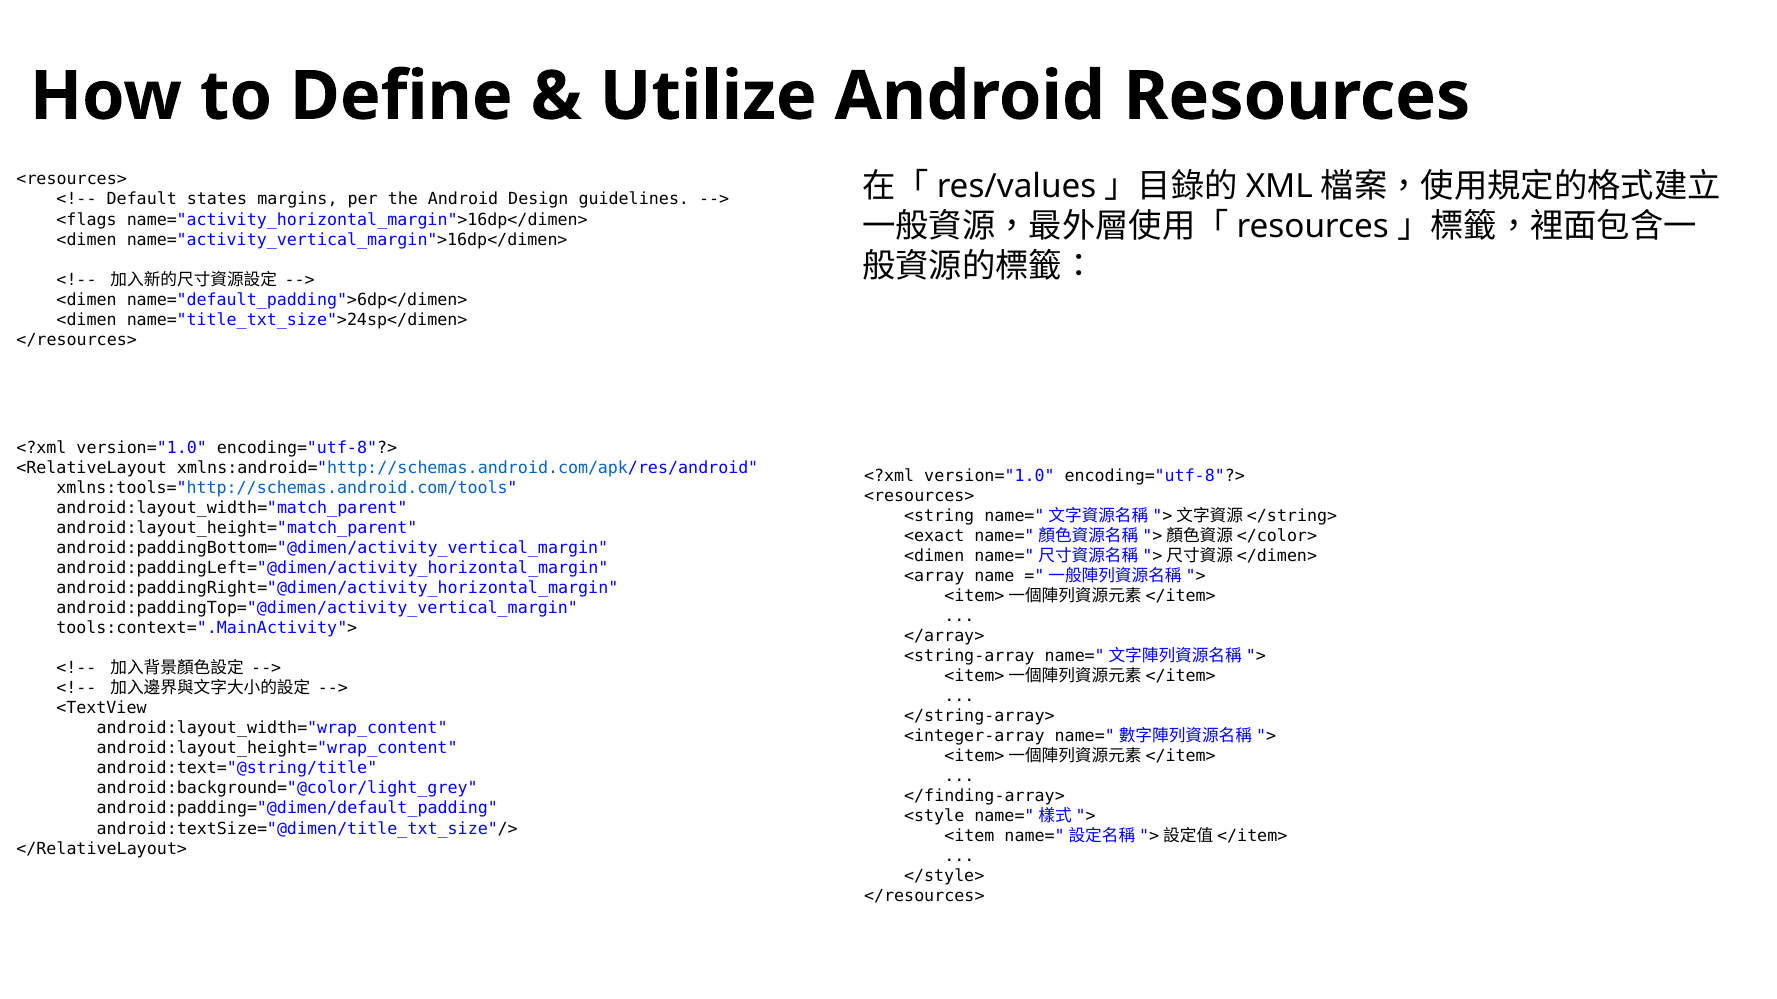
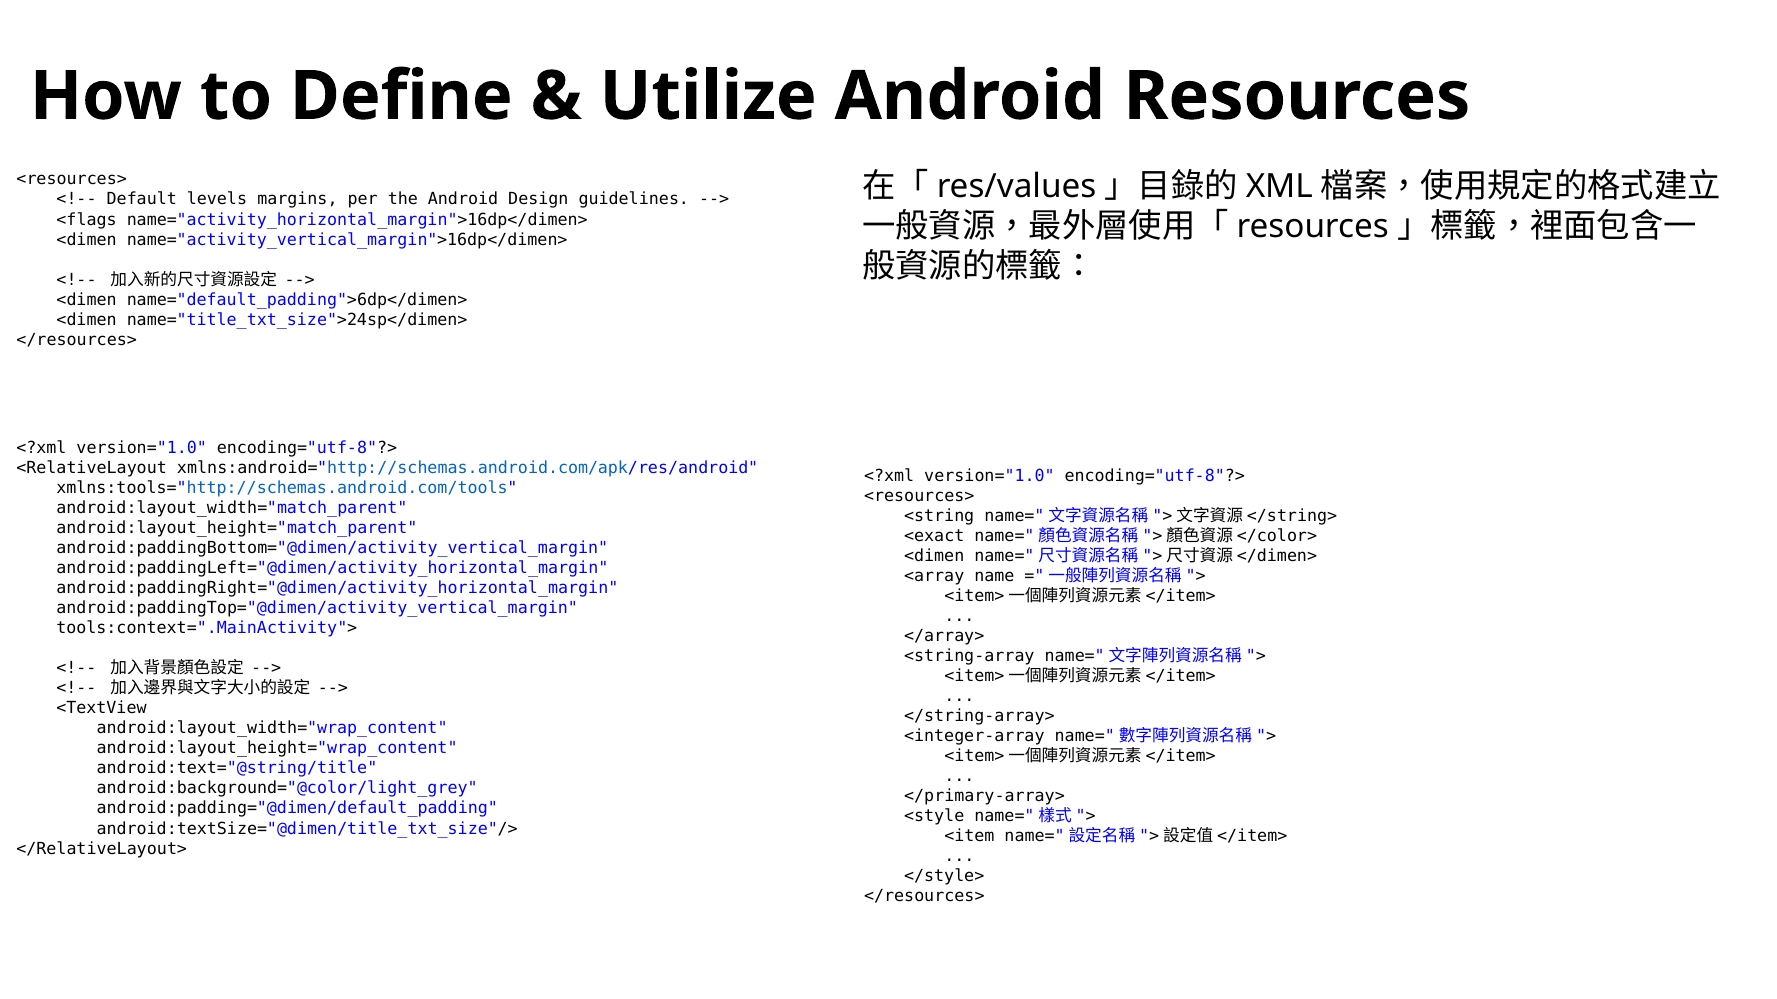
states: states -> levels (217, 200)
</finding-array>: </finding-array> -> </primary-array> (984, 797)
